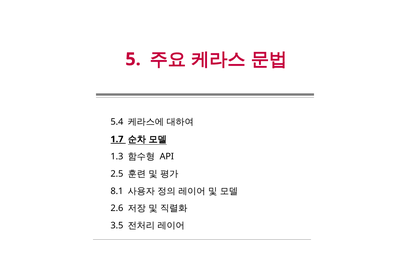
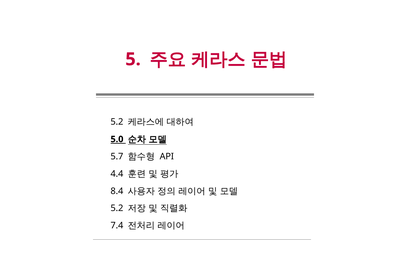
5.4: 5.4 -> 5.2 (117, 122)
1.7: 1.7 -> 5.0 (117, 139)
1.3: 1.3 -> 5.7 (117, 157)
2.5: 2.5 -> 4.4 (117, 174)
8.1: 8.1 -> 8.4 (117, 191)
2.6: 2.6 -> 5.2 (117, 209)
3.5: 3.5 -> 7.4 (117, 226)
